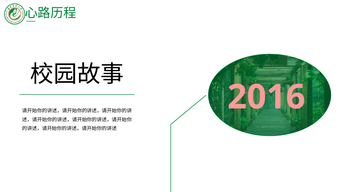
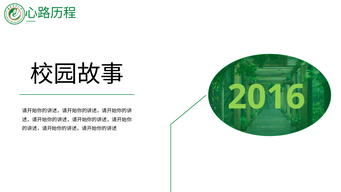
2016 colour: pink -> light green (266, 97)
